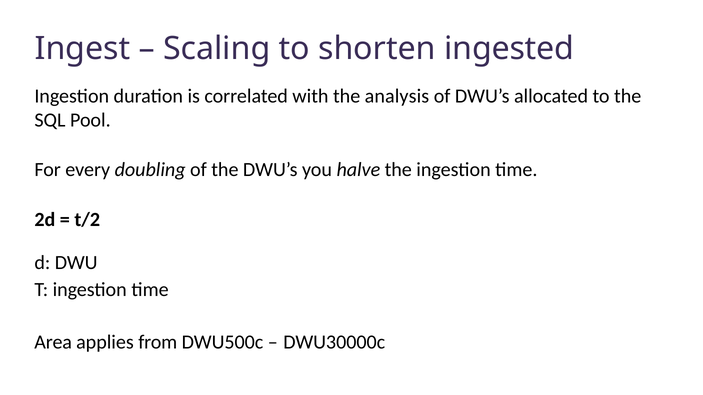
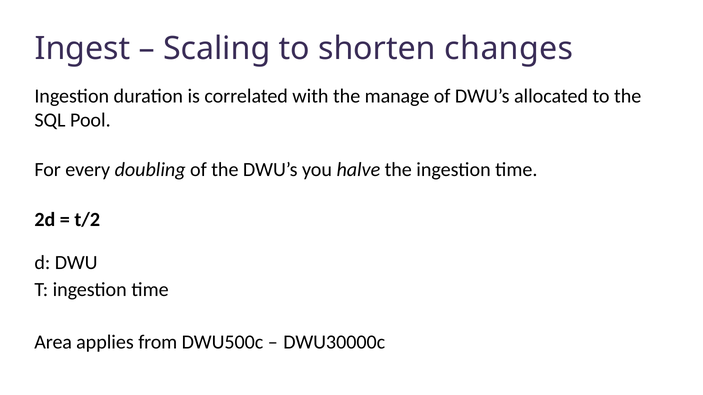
ingested: ingested -> changes (509, 49)
analysis: analysis -> manage (397, 96)
